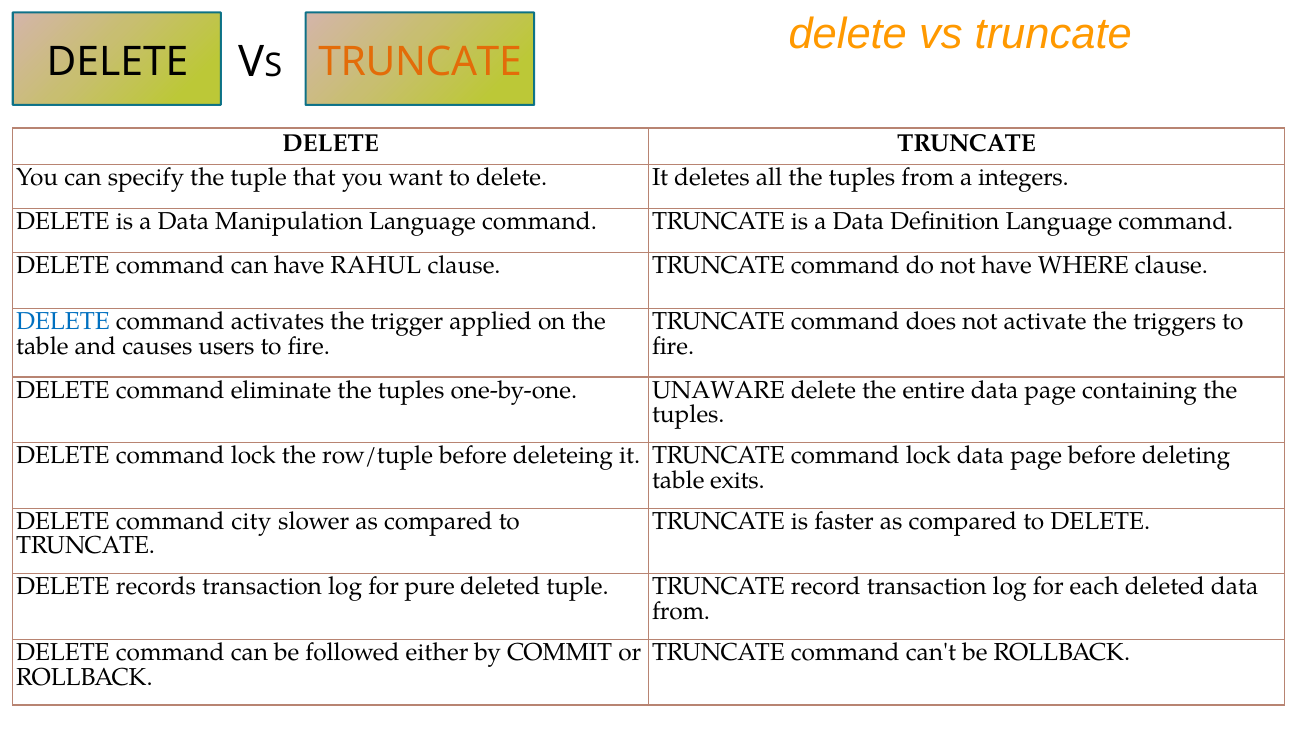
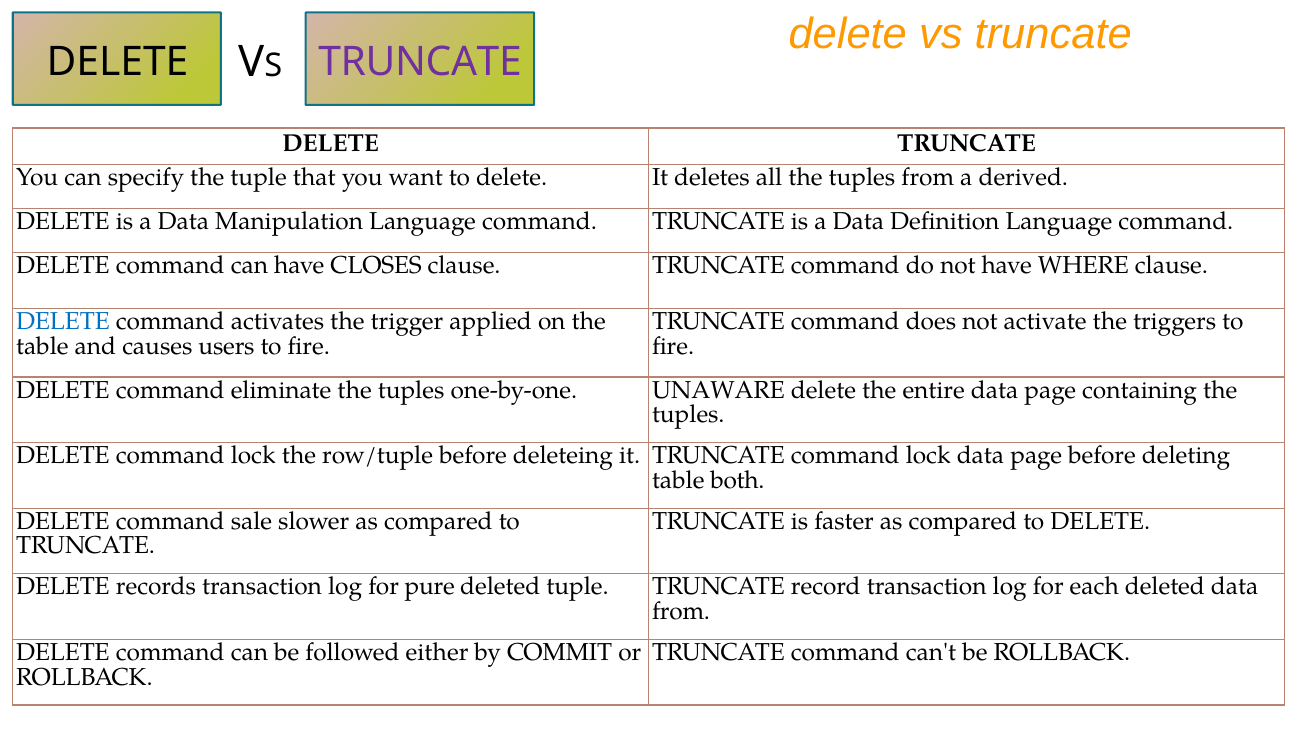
TRUNCATE colour: orange -> purple (420, 62)
integers: integers -> derived (1023, 177)
RAHUL: RAHUL -> CLOSES (376, 265)
exits: exits -> both (737, 480)
city: city -> sale (252, 521)
